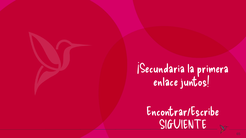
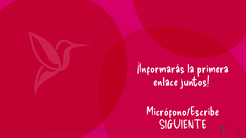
¡Secundaria: ¡Secundaria -> ¡Informarás (161, 69)
Encontrar/Escribe: Encontrar/Escribe -> Micrófono/Escribe (183, 112)
